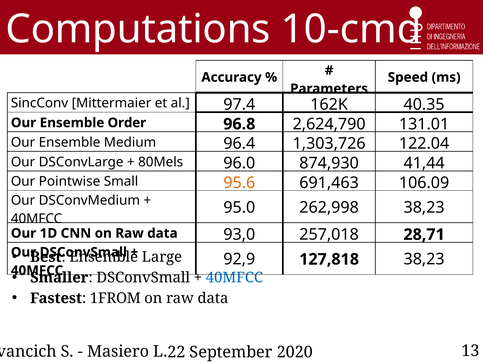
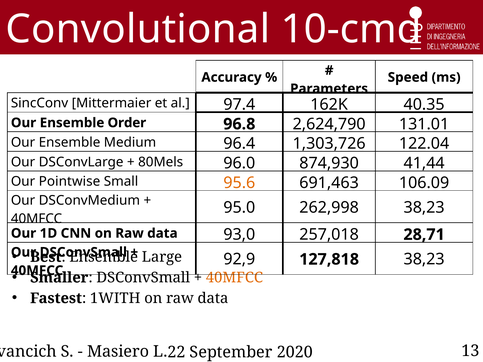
Computations: Computations -> Convolutional (138, 29)
40MFCC colour: blue -> orange (234, 278)
1FROM: 1FROM -> 1WITH (115, 298)
